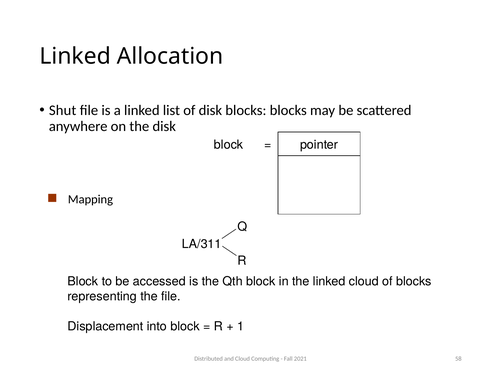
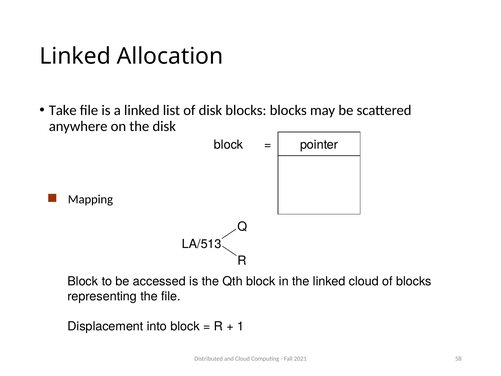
Shut: Shut -> Take (63, 110)
LA/311: LA/311 -> LA/513 (202, 244)
